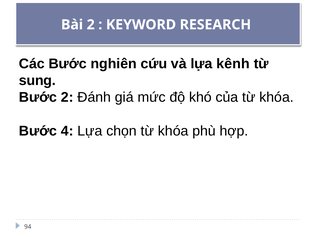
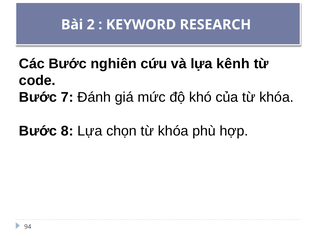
sung: sung -> code (37, 80)
Bước 2: 2 -> 7 (67, 97)
4: 4 -> 8 (67, 131)
